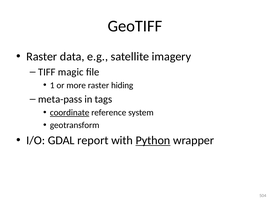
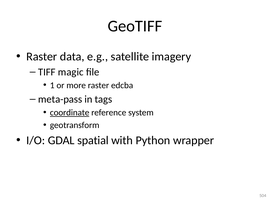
hiding: hiding -> edcba (122, 86)
report: report -> spatial (93, 141)
Python underline: present -> none (153, 141)
